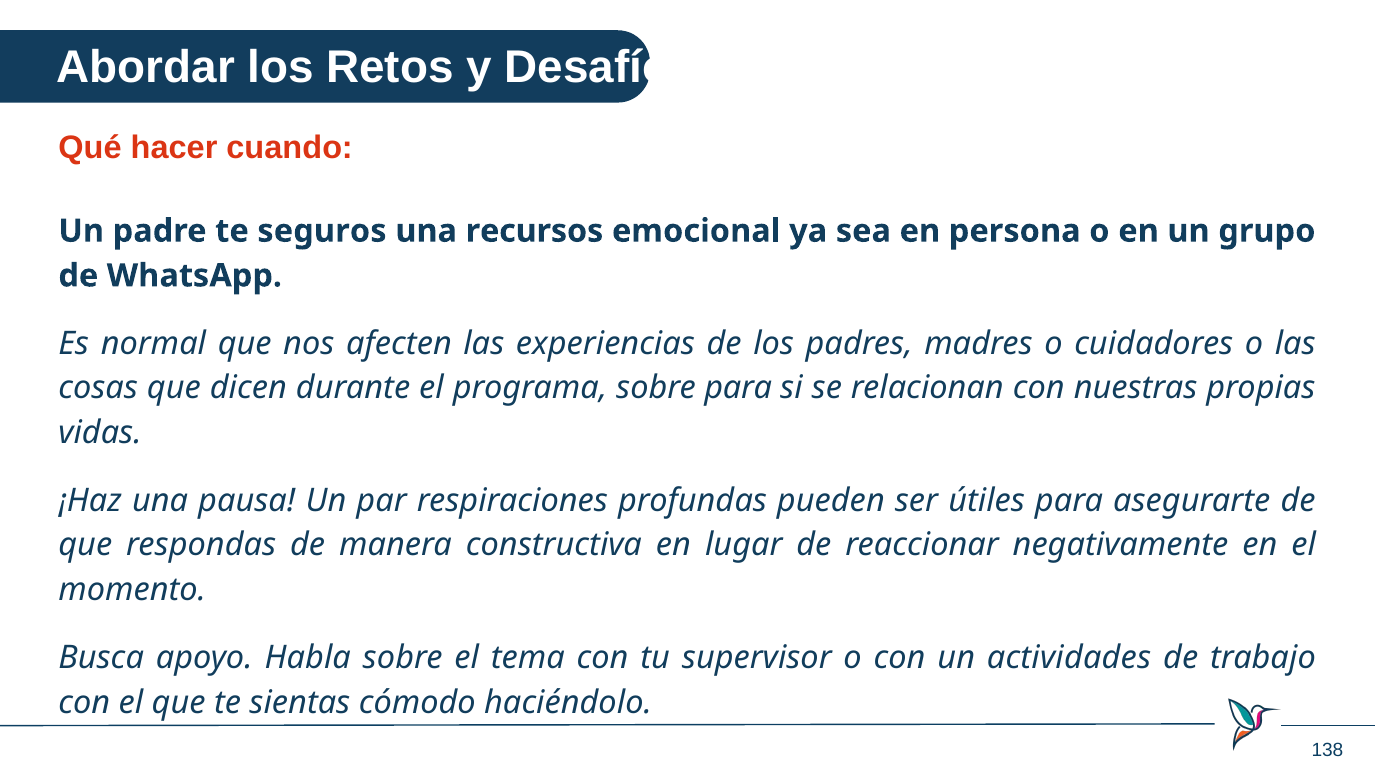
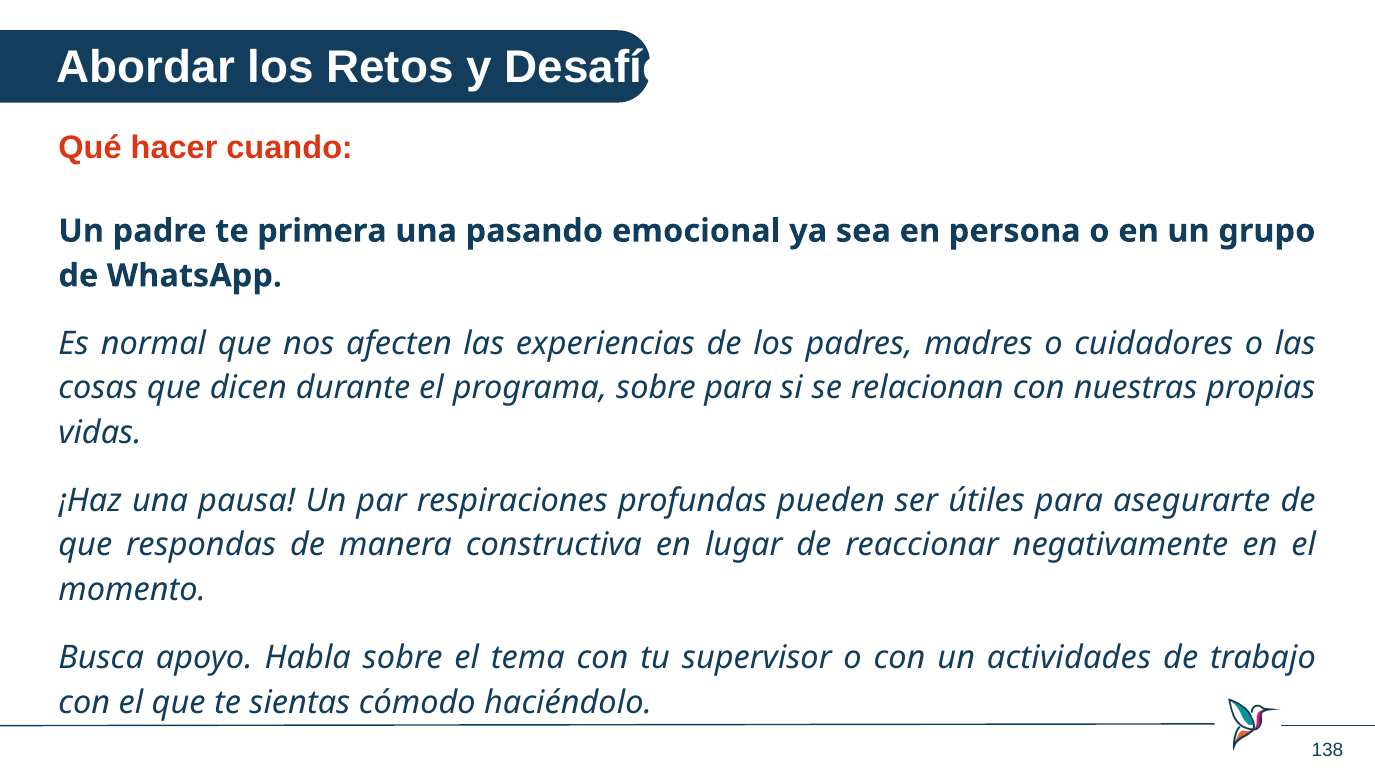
seguros: seguros -> primera (322, 231)
recursos: recursos -> pasando (534, 231)
